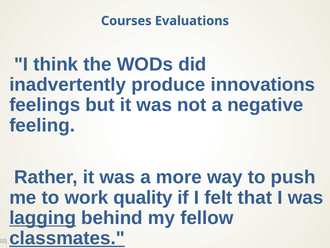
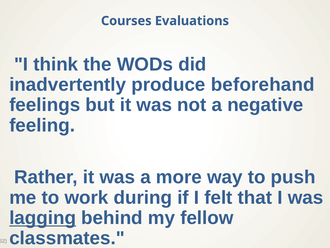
innovations: innovations -> beforehand (263, 84)
quality: quality -> during (143, 197)
classmates underline: present -> none (67, 238)
